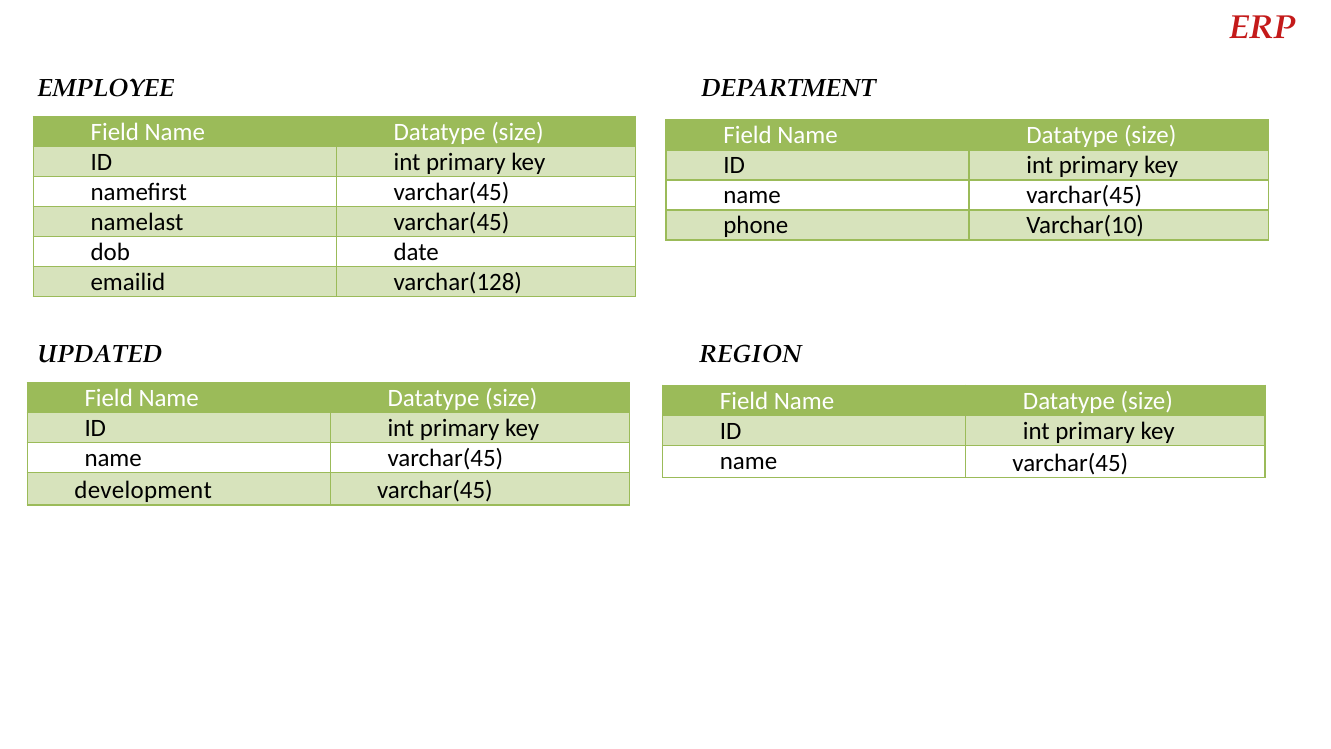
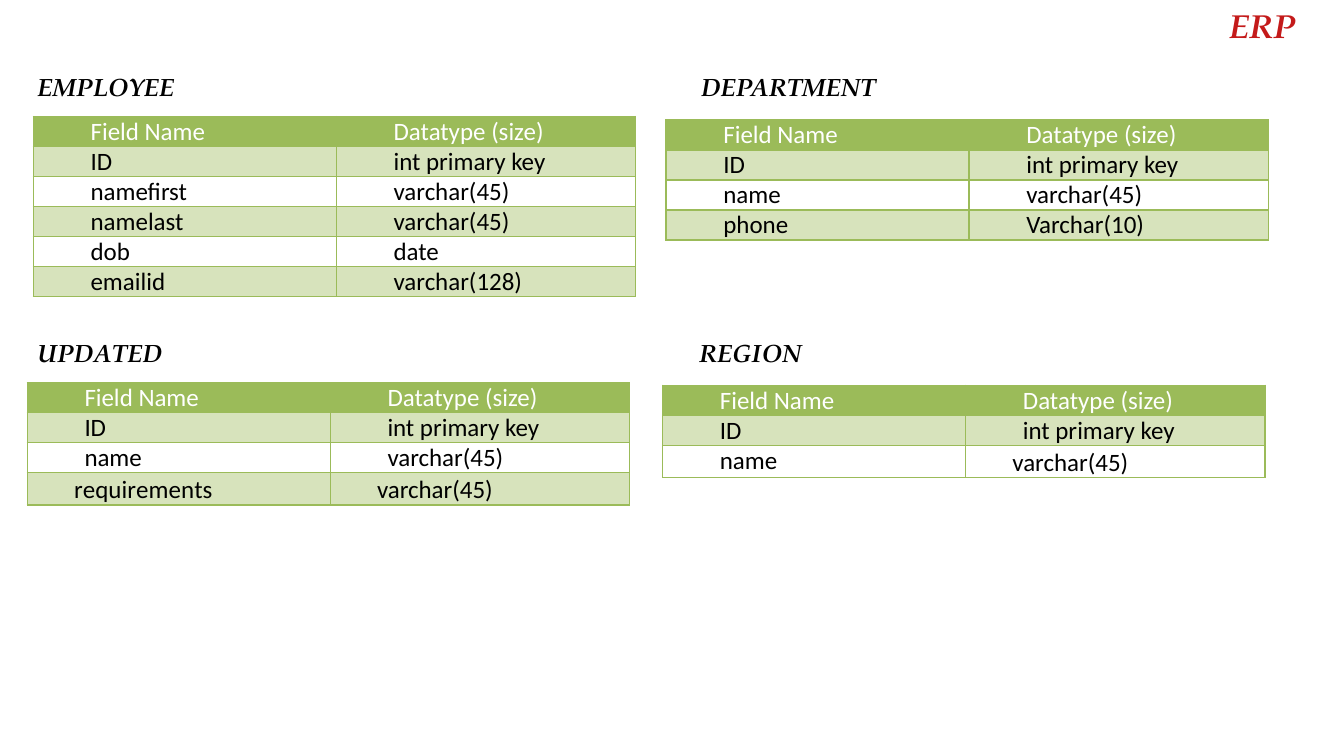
development: development -> requirements (143, 490)
